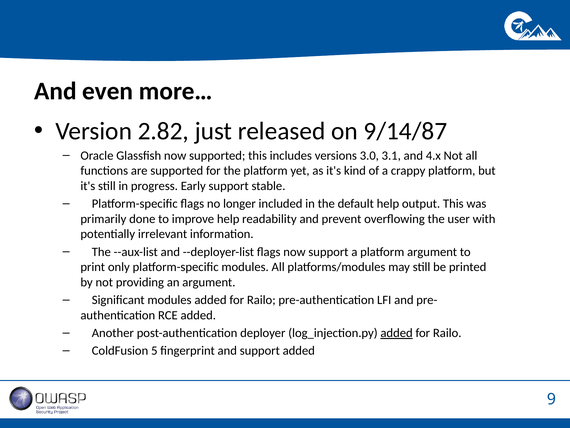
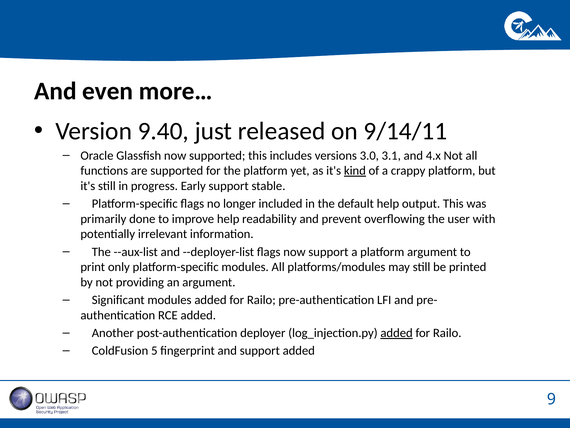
2.82: 2.82 -> 9.40 (163, 131)
9/14/87: 9/14/87 -> 9/14/11 (405, 131)
kind underline: none -> present (355, 171)
